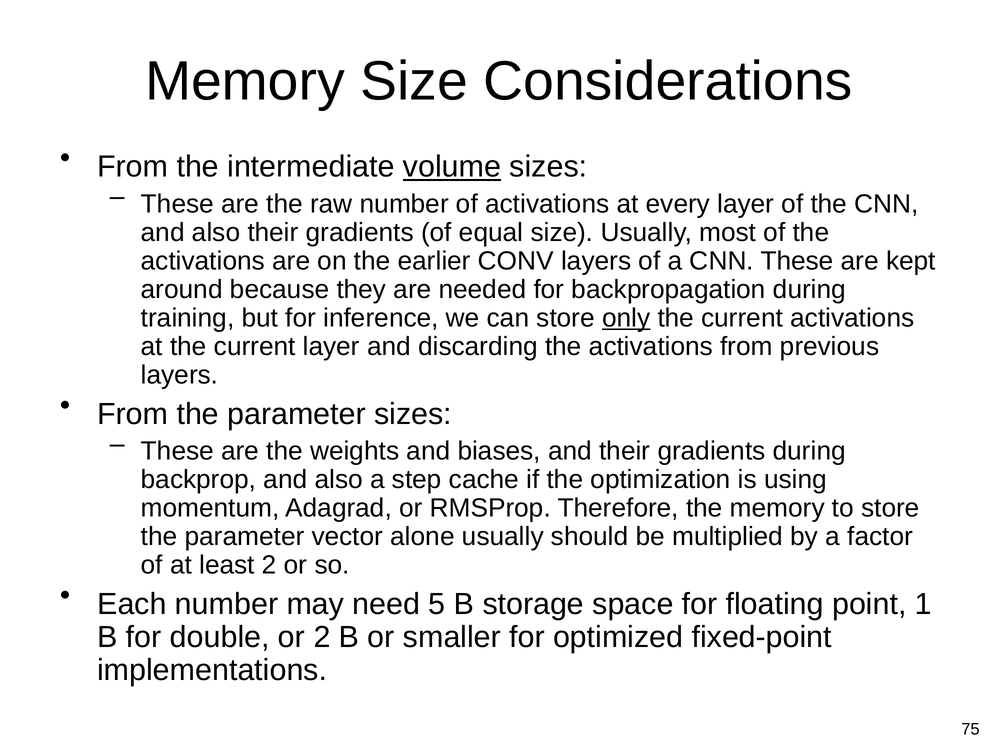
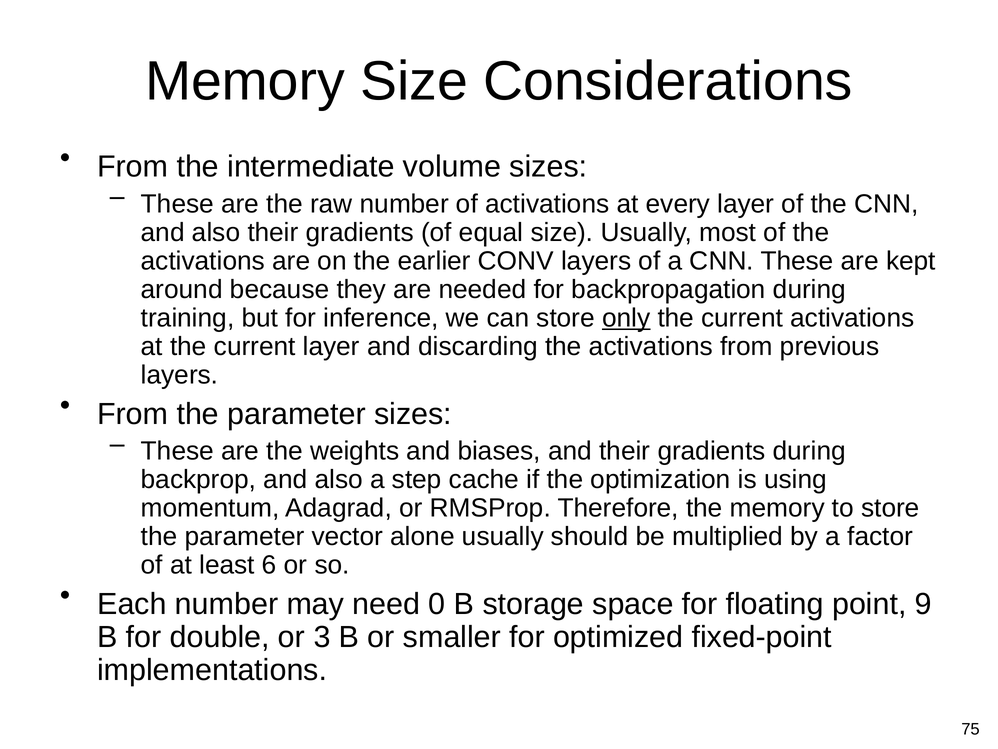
volume underline: present -> none (452, 167)
least 2: 2 -> 6 (269, 565)
5: 5 -> 0 (437, 604)
1: 1 -> 9 (923, 604)
or 2: 2 -> 3 (322, 637)
